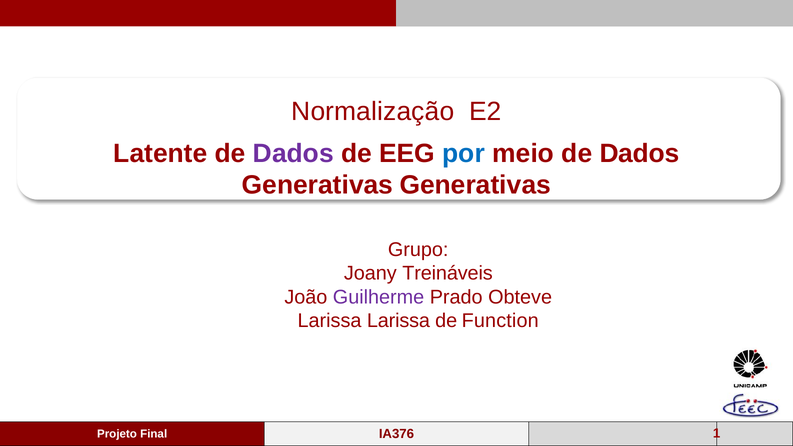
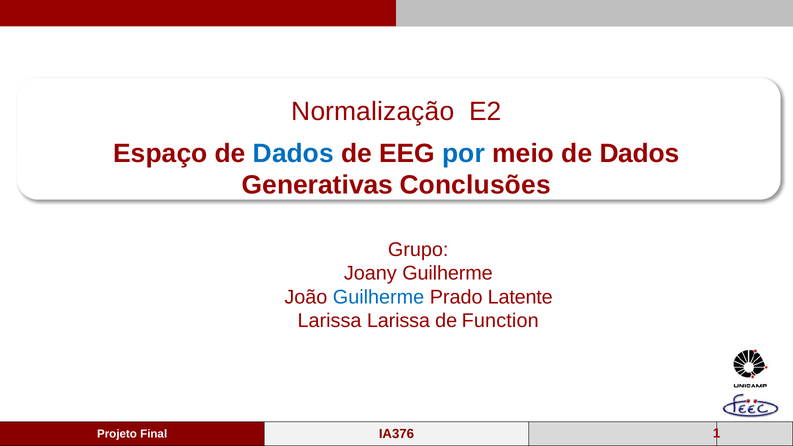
Latente: Latente -> Espaço (160, 153)
Dados colour: purple -> blue (293, 153)
Generativas Generativas: Generativas -> Conclusões (475, 185)
Joany Treináveis: Treináveis -> Guilherme (448, 273)
Guilherme colour: purple -> blue (379, 297)
Obteve: Obteve -> Latente (520, 297)
